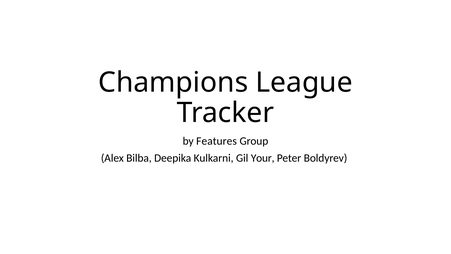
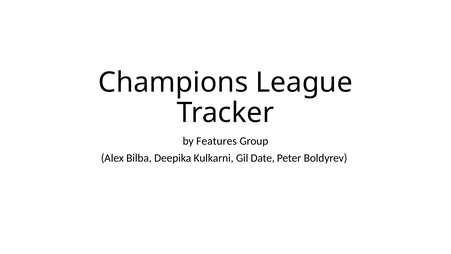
Your: Your -> Date (263, 158)
